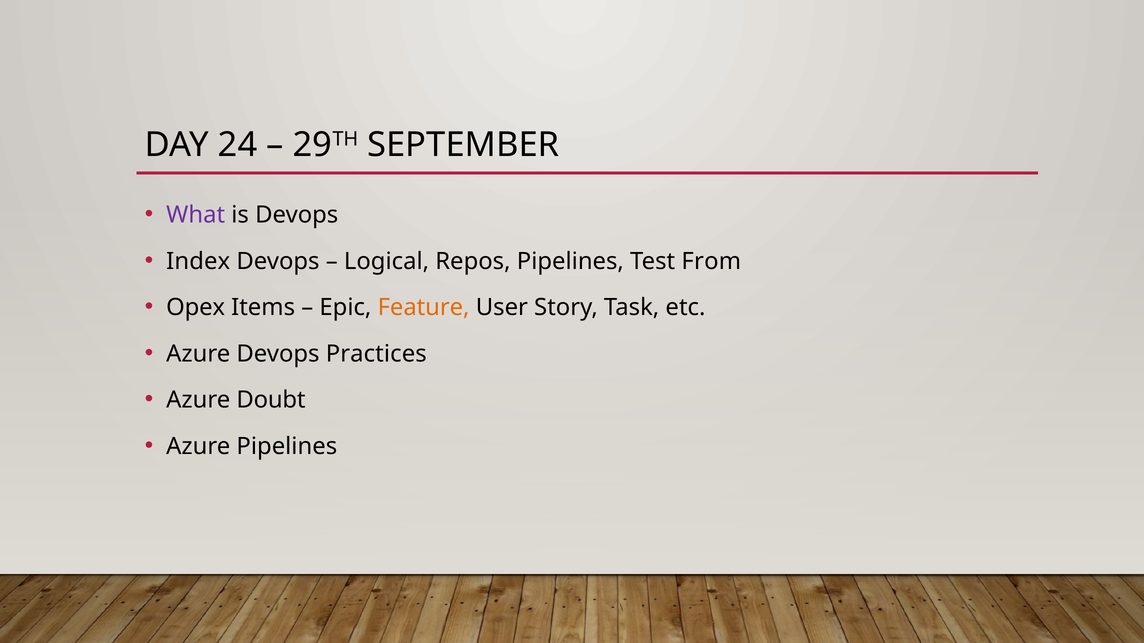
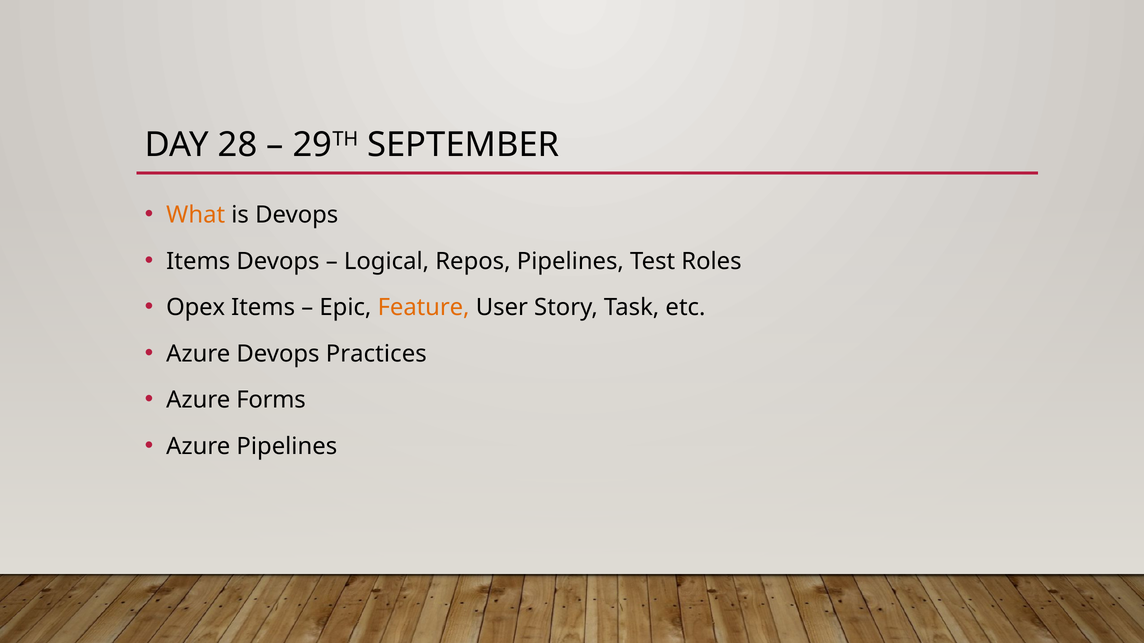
24: 24 -> 28 (238, 145)
What colour: purple -> orange (196, 215)
Index: Index -> Items (198, 261)
From: From -> Roles (711, 261)
Doubt: Doubt -> Forms (271, 400)
